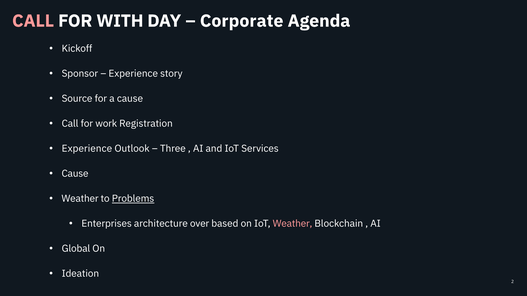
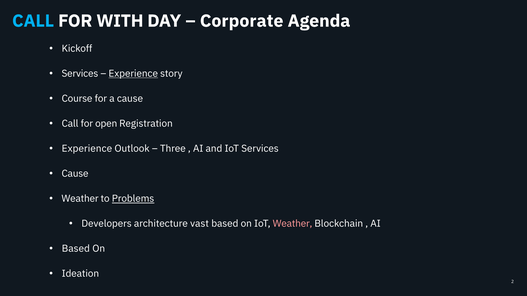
CALL colour: pink -> light blue (33, 21)
Sponsor: Sponsor -> Services (80, 74)
Experience underline: none -> present (133, 74)
Source: Source -> Course (77, 99)
work: work -> open (106, 124)
Enterprises: Enterprises -> Developers (107, 224)
over: over -> vast (200, 224)
Global: Global -> Based (76, 249)
